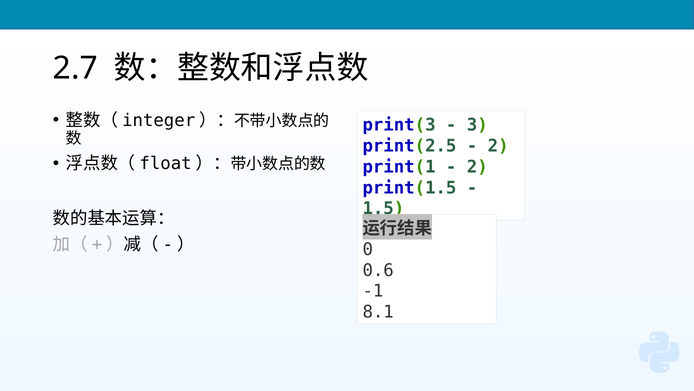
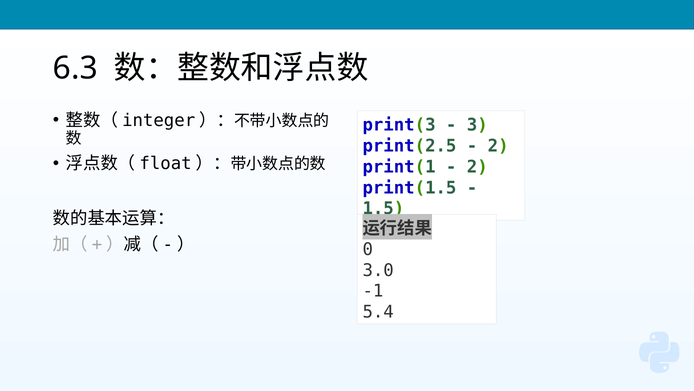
2.7: 2.7 -> 6.3 (75, 68)
0.6: 0.6 -> 3.0 (378, 270)
8.1: 8.1 -> 5.4 (378, 312)
